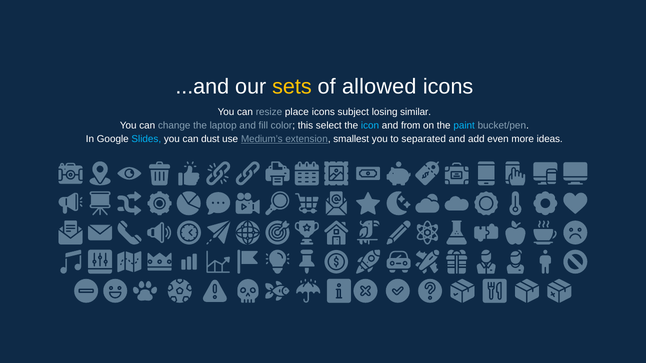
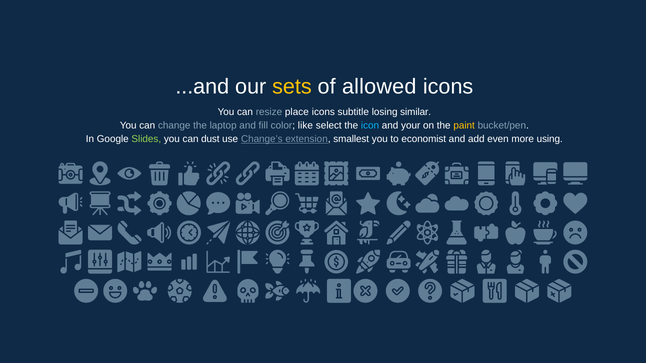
subject: subject -> subtitle (353, 112)
this: this -> like (305, 126)
from: from -> your (411, 126)
paint colour: light blue -> yellow (464, 126)
Slides colour: light blue -> light green (146, 139)
Medium’s: Medium’s -> Change’s (262, 139)
separated: separated -> economist (424, 139)
ideas: ideas -> using (550, 139)
